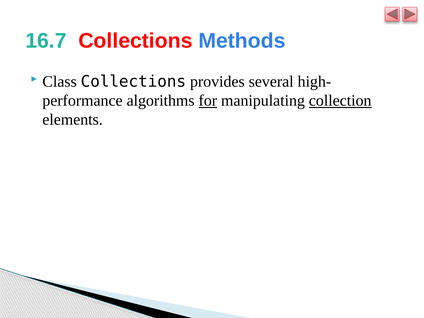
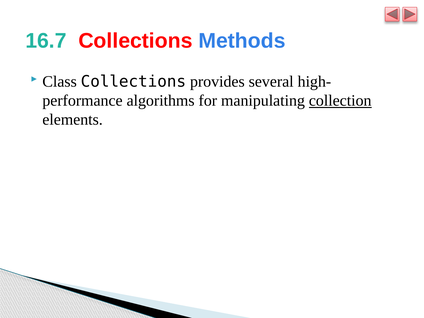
for underline: present -> none (208, 101)
